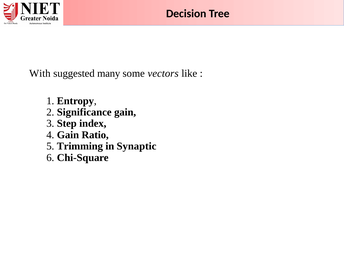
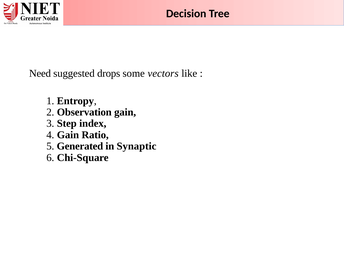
With: With -> Need (40, 73)
many: many -> drops (109, 73)
Significance: Significance -> Observation (84, 112)
Trimming: Trimming -> Generated (80, 146)
